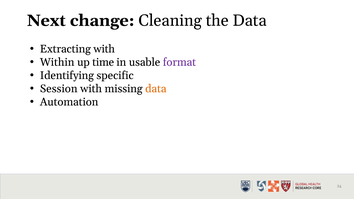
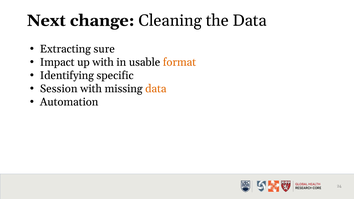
Extracting with: with -> sure (104, 49)
Within: Within -> Impact (57, 62)
up time: time -> with (103, 62)
format colour: purple -> orange (179, 62)
